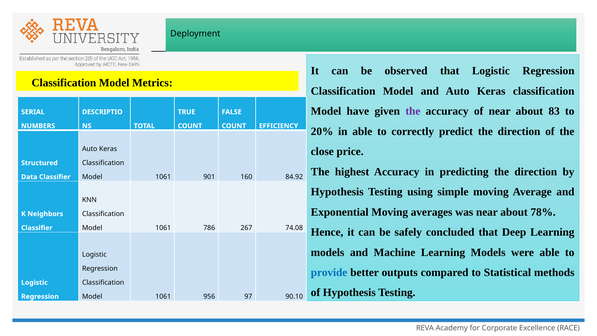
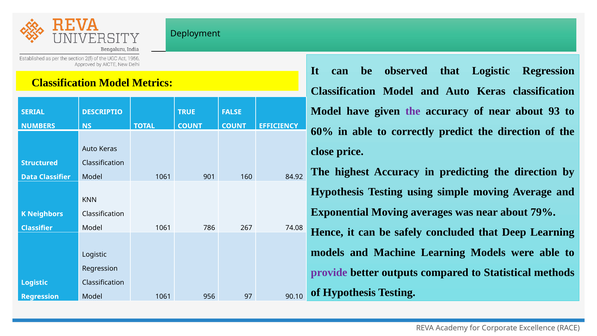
83: 83 -> 93 (554, 111)
20%: 20% -> 60% (322, 131)
78%: 78% -> 79% (543, 212)
provide colour: blue -> purple (329, 272)
